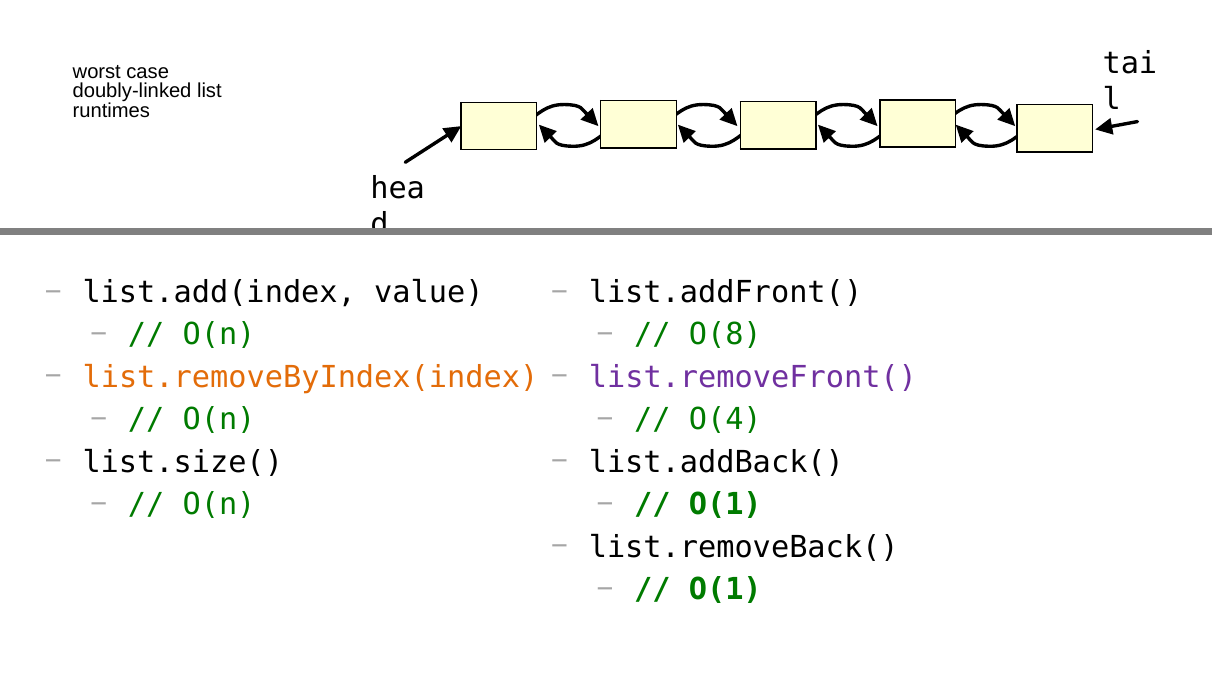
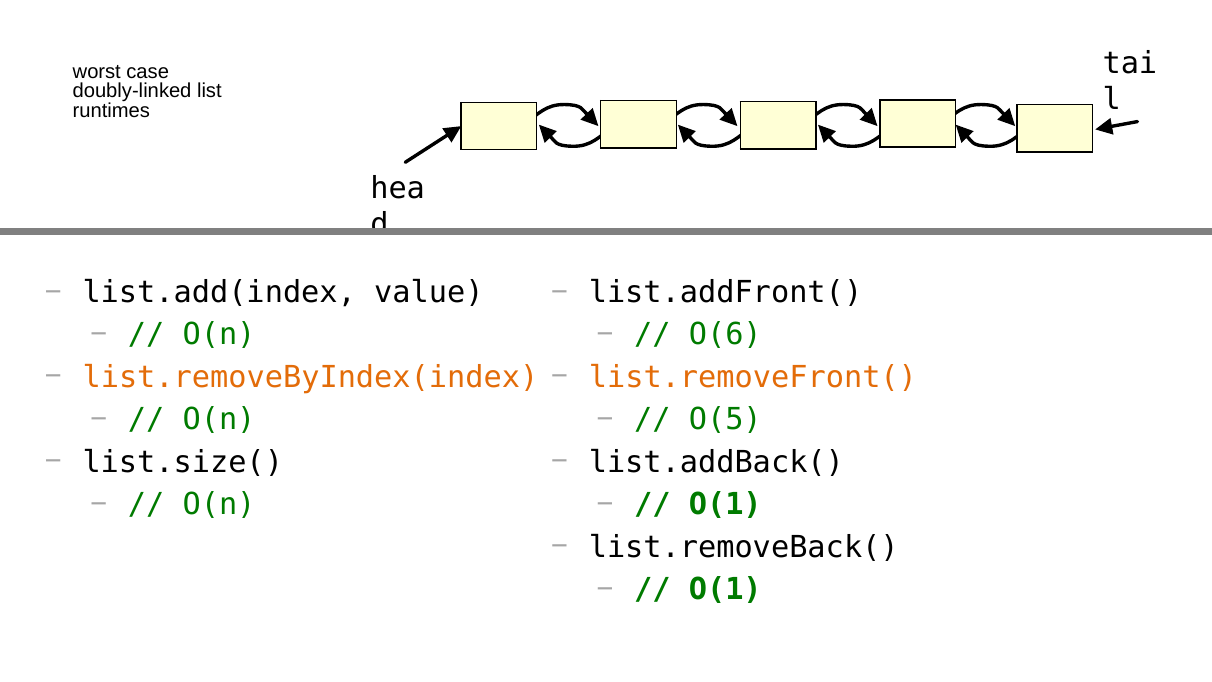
O(8: O(8 -> O(6 (725, 335)
list.removeFront( colour: purple -> orange (753, 377)
O(4: O(4 -> O(5 (725, 420)
